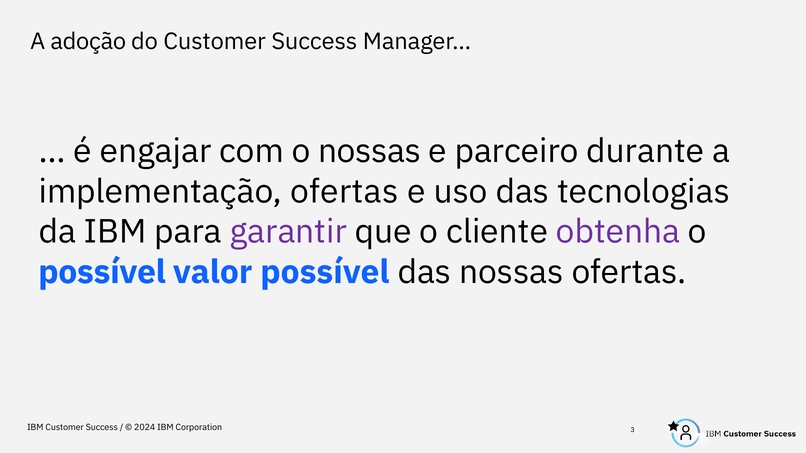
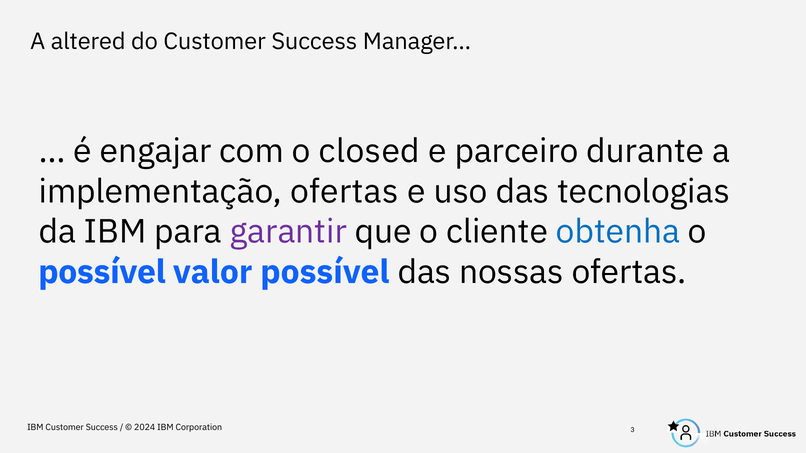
adoção: adoção -> altered (88, 42)
o nossas: nossas -> closed (369, 151)
obtenha colour: purple -> blue (618, 232)
